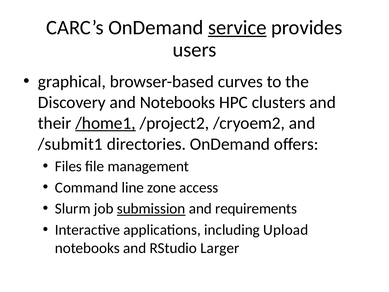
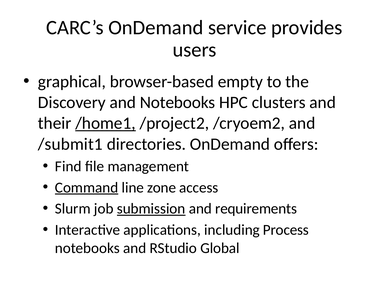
service underline: present -> none (237, 28)
curves: curves -> empty (240, 82)
Files: Files -> Find (68, 166)
Command underline: none -> present (87, 187)
Upload: Upload -> Process (286, 230)
Larger: Larger -> Global (220, 248)
